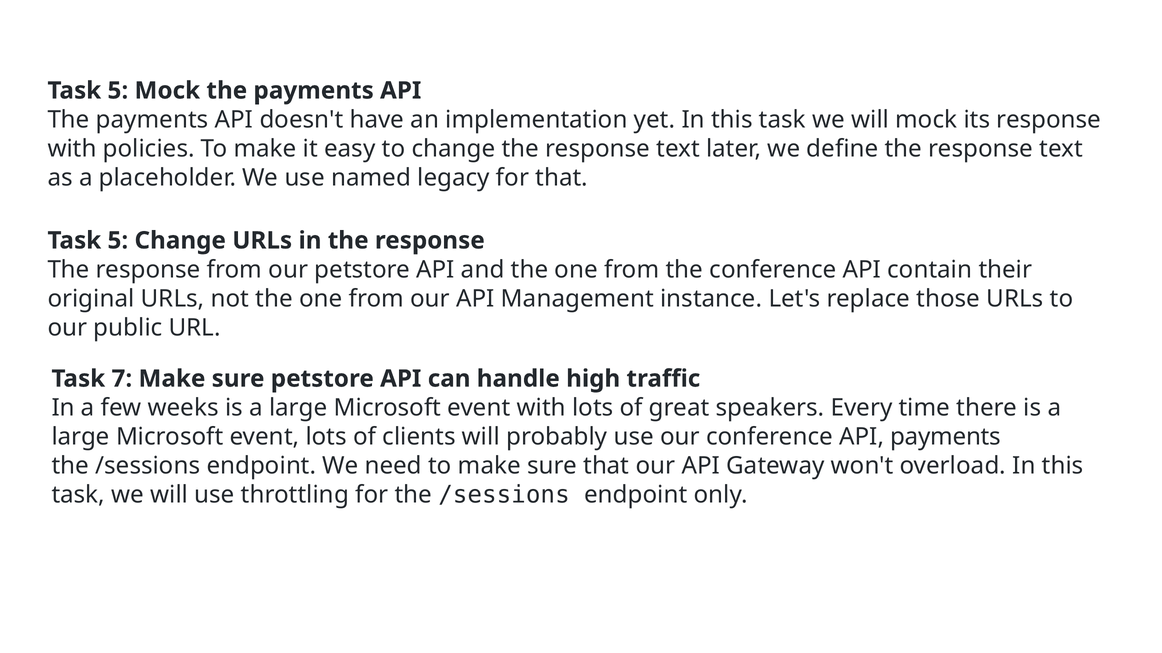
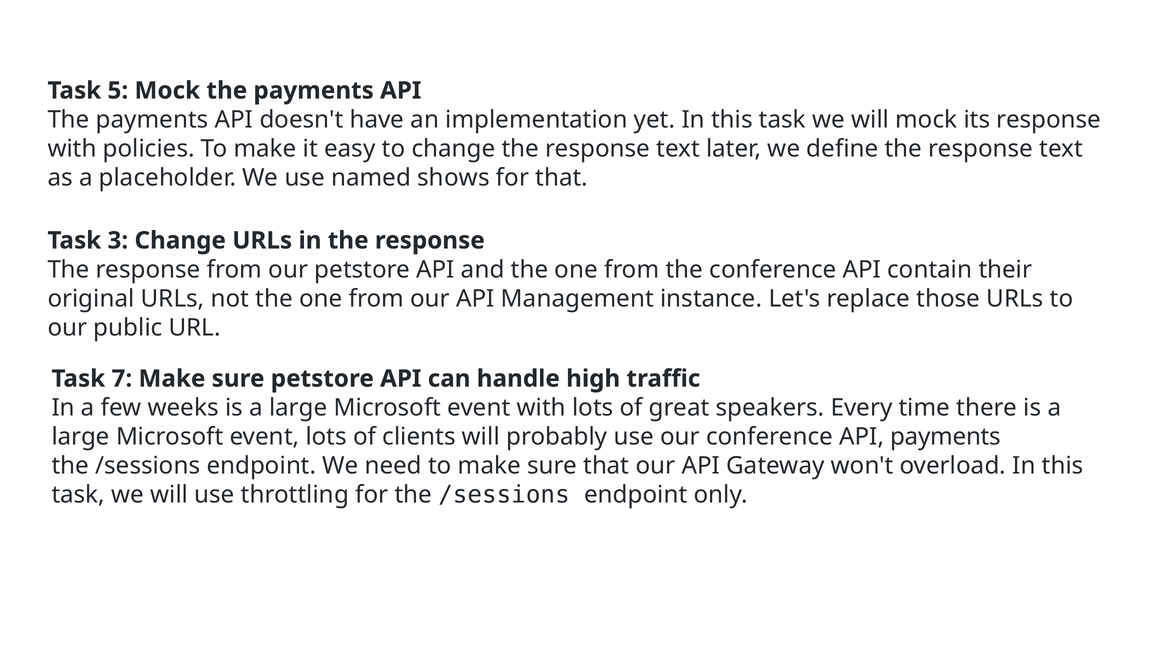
legacy: legacy -> shows (453, 178)
5: 5 -> 3 (118, 241)
